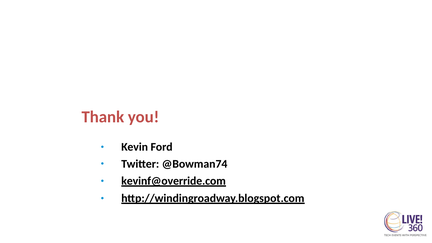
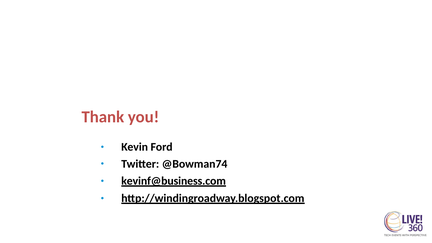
kevinf@override.com: kevinf@override.com -> kevinf@business.com (174, 181)
